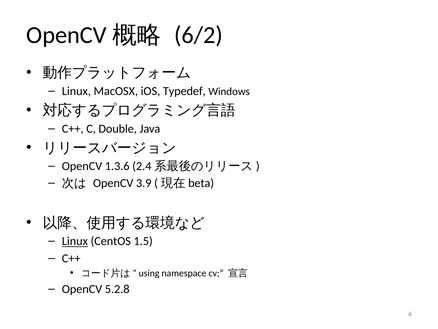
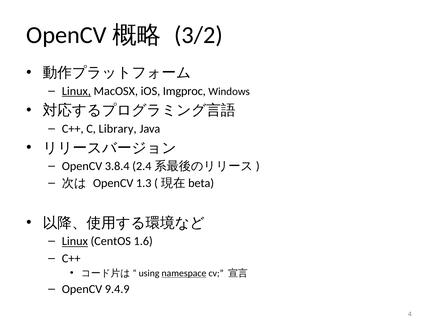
6/2: 6/2 -> 3/2 (199, 35)
Linux underline: none -> present (76, 91)
Typedef: Typedef -> Imgproc (184, 91)
Double: Double -> Library (118, 129)
1.3.6: 1.3.6 -> 3.8.4 (117, 166)
3.9: 3.9 -> 1.3 (144, 183)
1.5: 1.5 -> 1.6 (143, 241)
namespace underline: none -> present (184, 273)
5.2.8: 5.2.8 -> 9.4.9 (117, 289)
